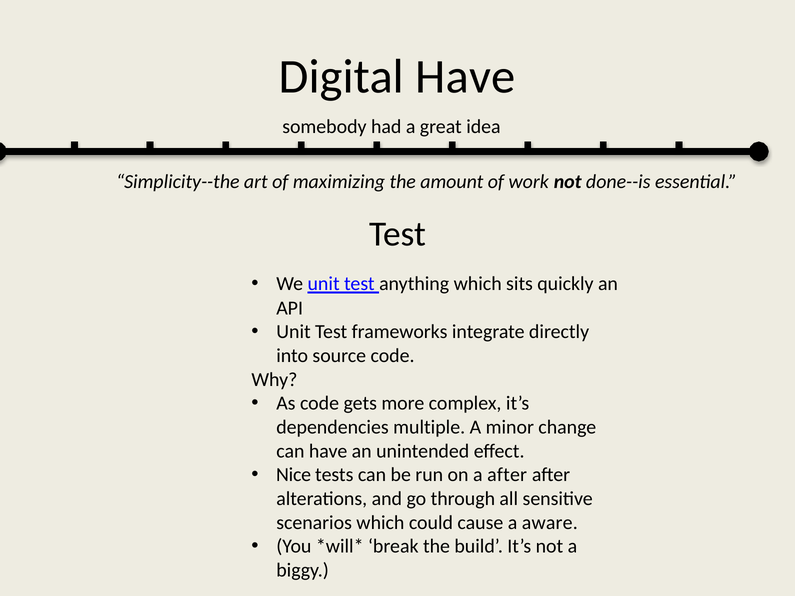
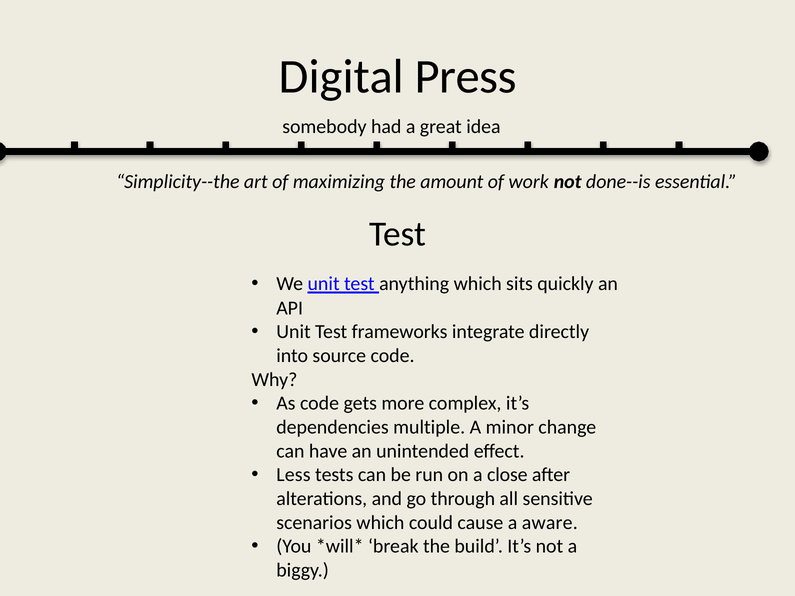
Digital Have: Have -> Press (466, 77)
Nice: Nice -> Less (293, 475)
a after: after -> close (507, 475)
